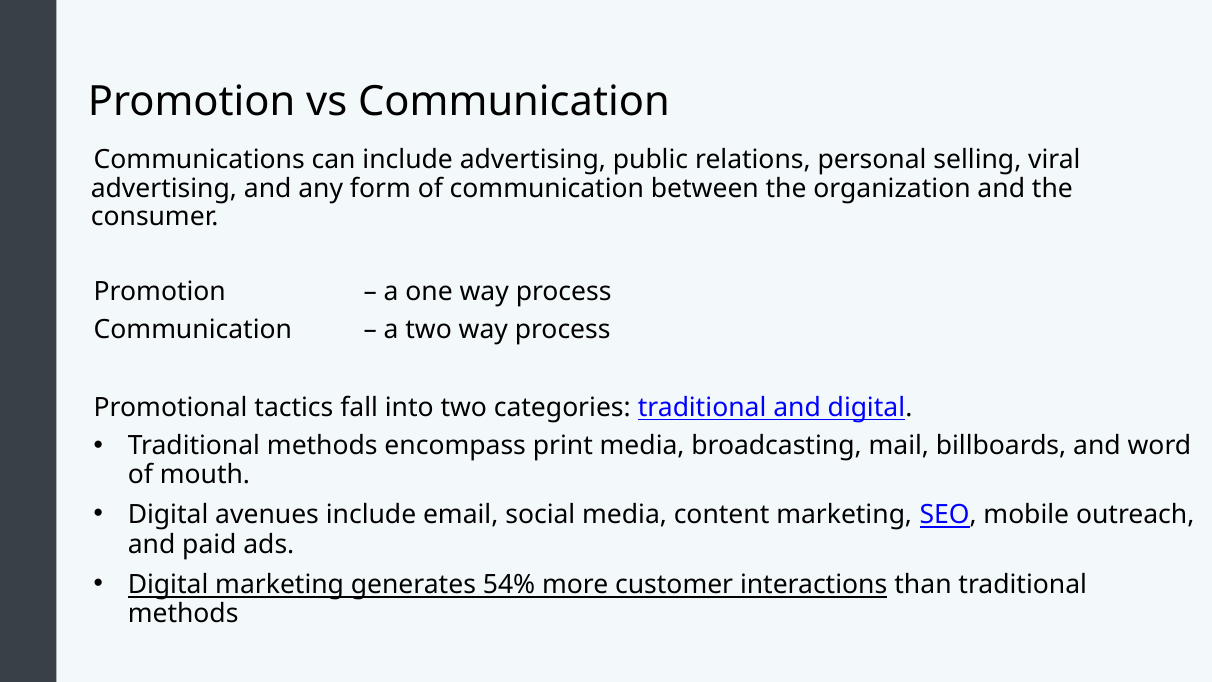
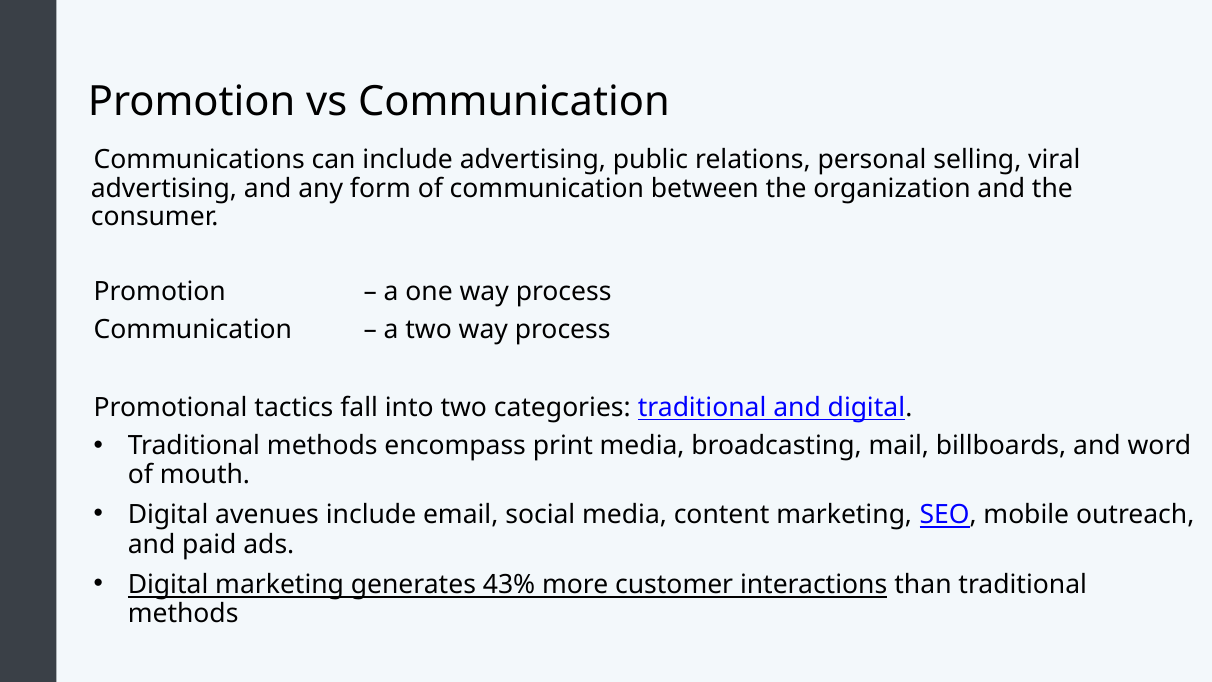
54%: 54% -> 43% (509, 585)
